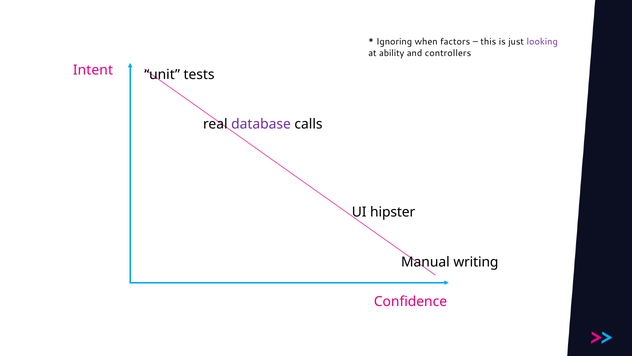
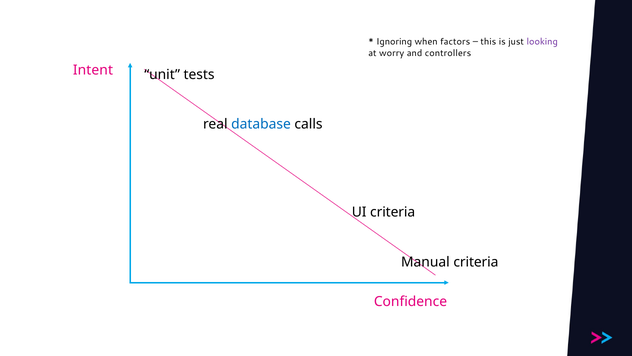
ability: ability -> worry (392, 53)
database colour: purple -> blue (261, 124)
UI hipster: hipster -> criteria (393, 212)
Manual writing: writing -> criteria (476, 262)
